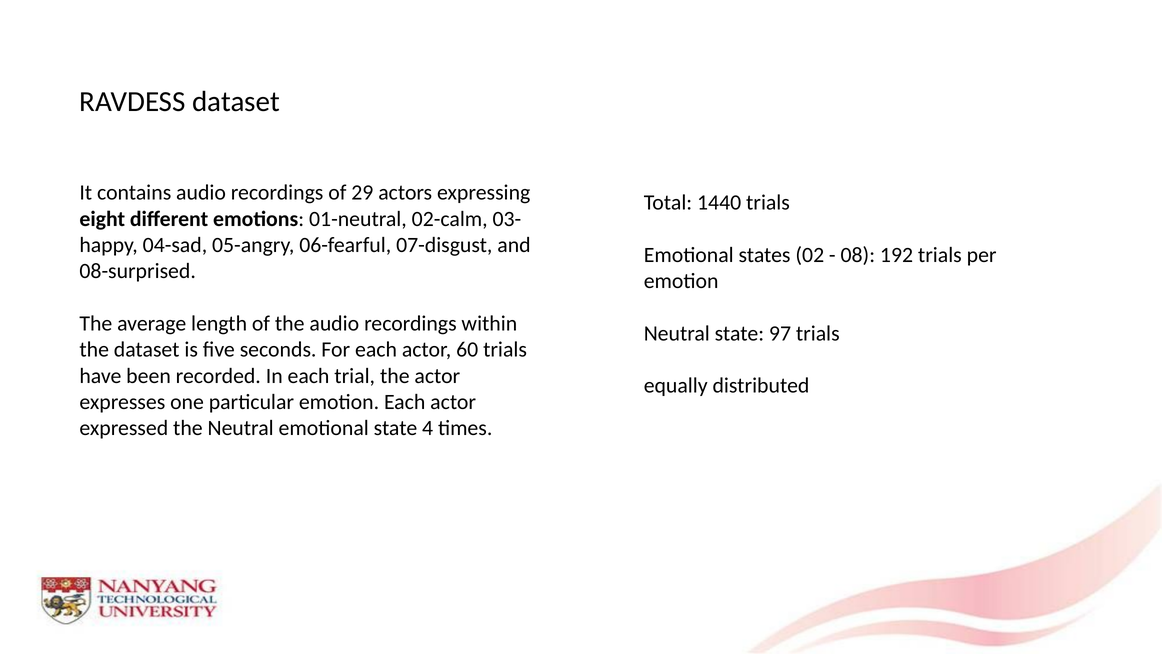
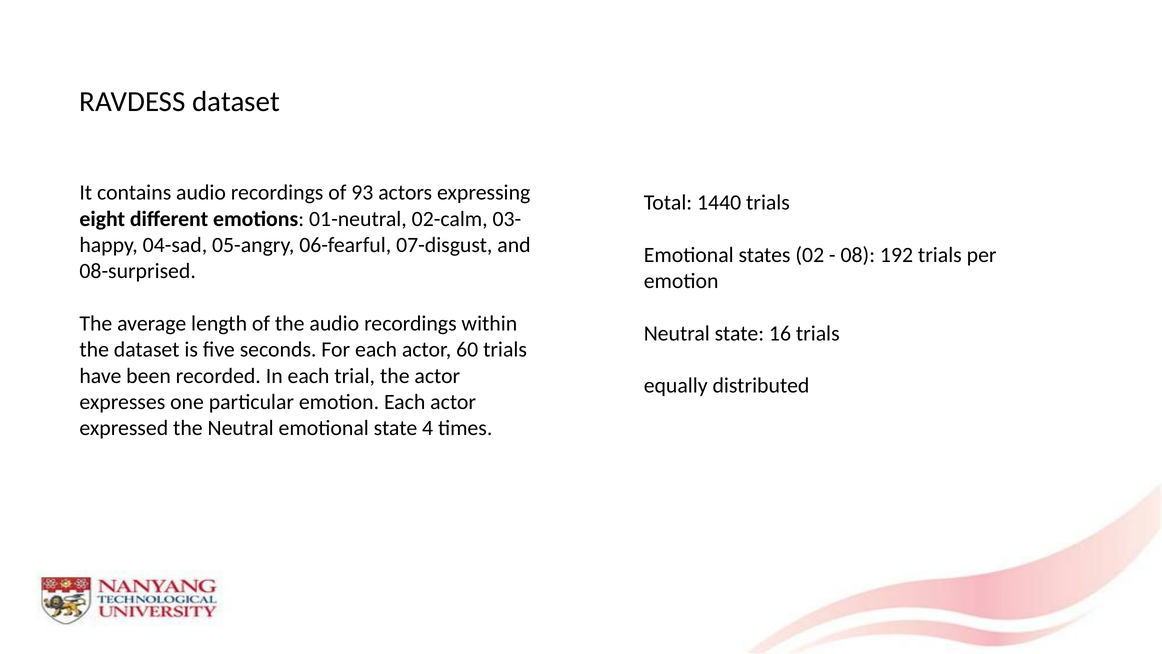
29: 29 -> 93 (362, 193)
97: 97 -> 16 (780, 333)
